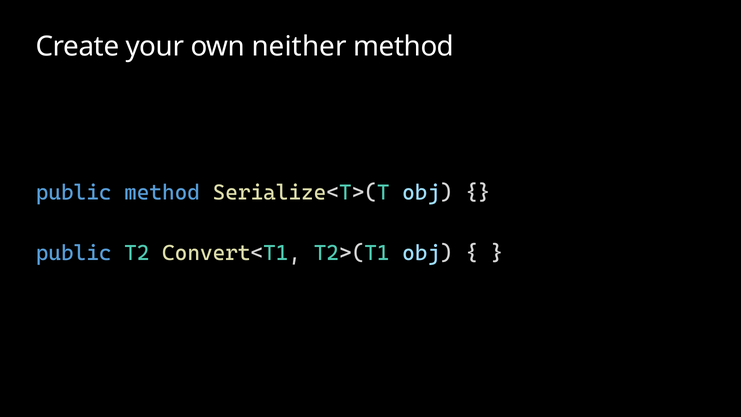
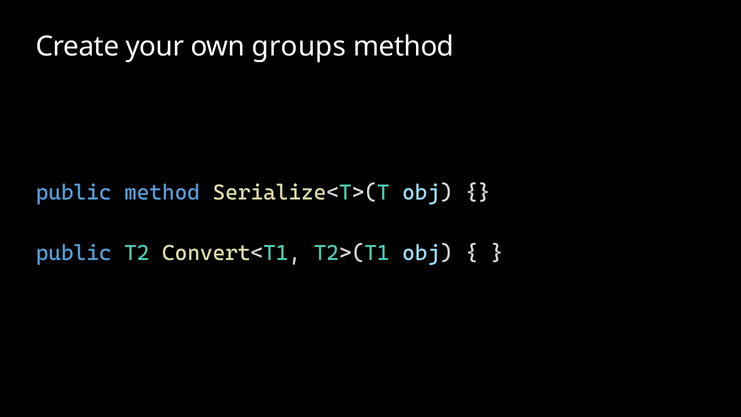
neither: neither -> groups (299, 46)
